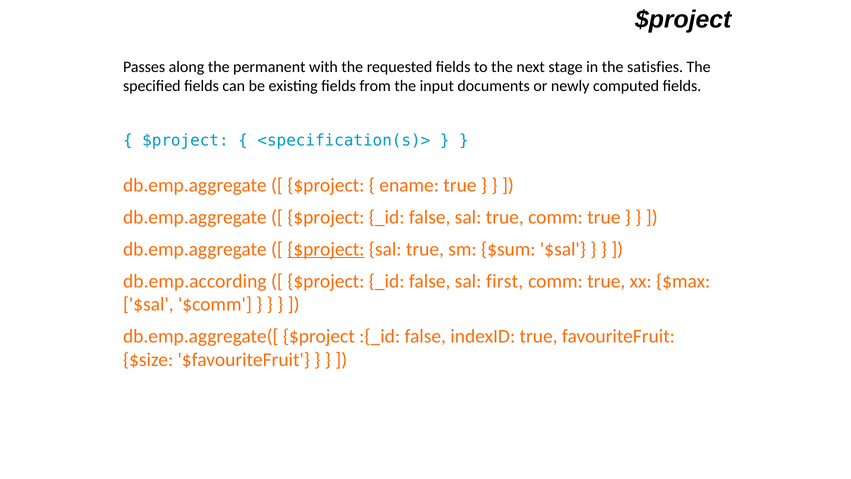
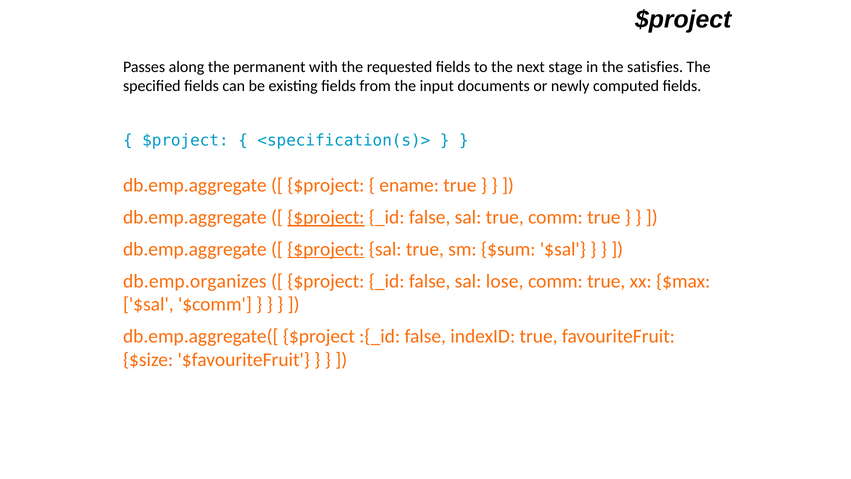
$project underline: none -> present (326, 217)
db.emp.according: db.emp.according -> db.emp.organizes (195, 281)
first: first -> lose (505, 281)
